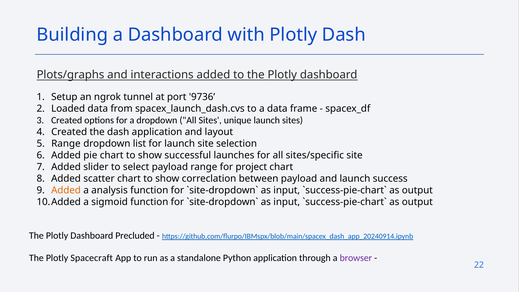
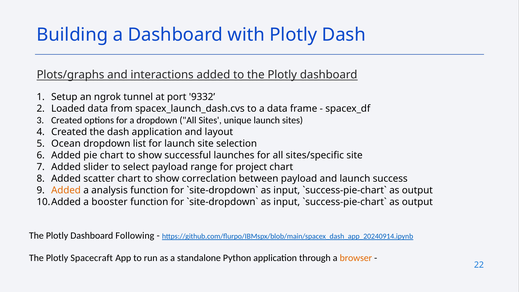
9736: 9736 -> 9332 (202, 97)
Range: Range -> Ocean (66, 144)
sigmoid: sigmoid -> booster (110, 202)
Precluded: Precluded -> Following (135, 236)
browser colour: purple -> orange (356, 258)
